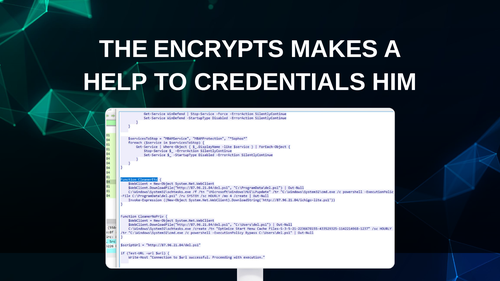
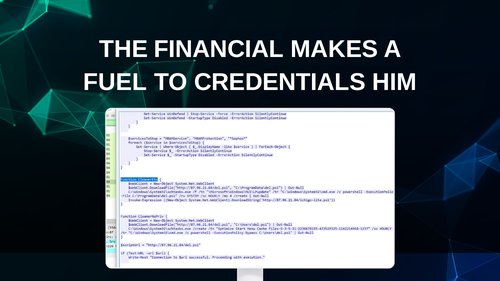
ENCRYPTS: ENCRYPTS -> FINANCIAL (219, 49)
HELP: HELP -> FUEL (115, 82)
